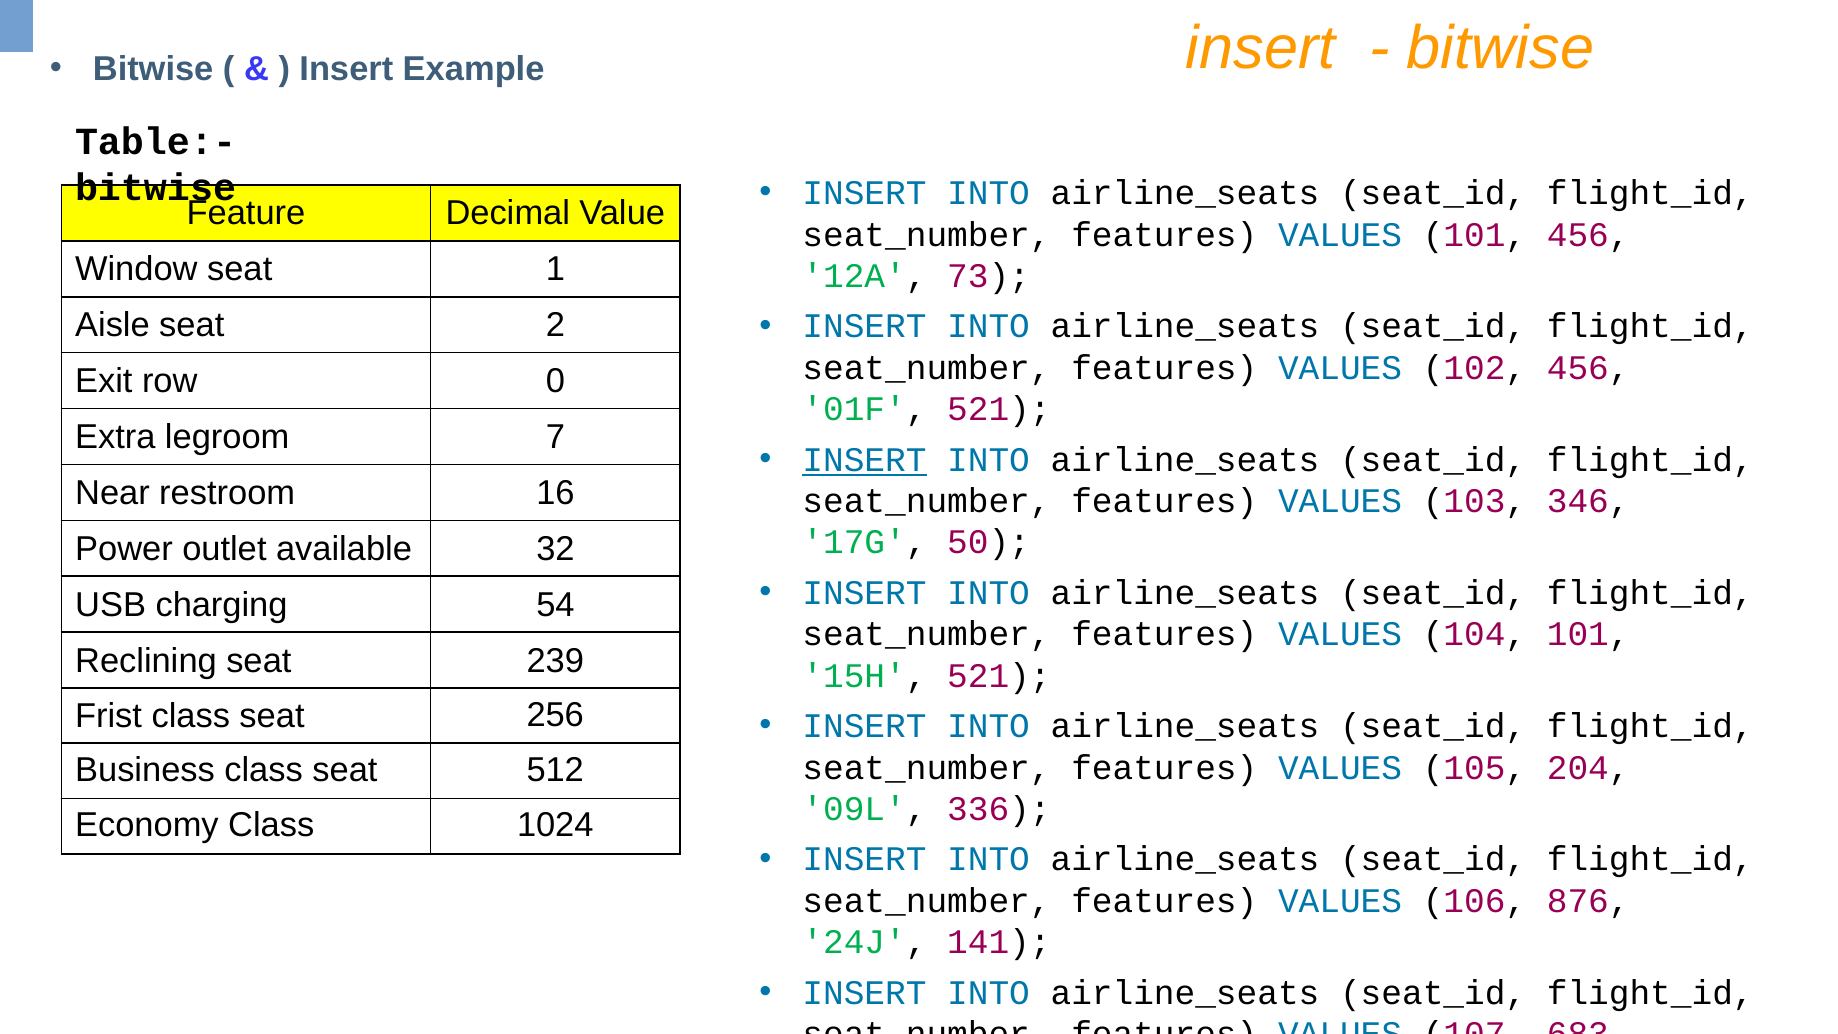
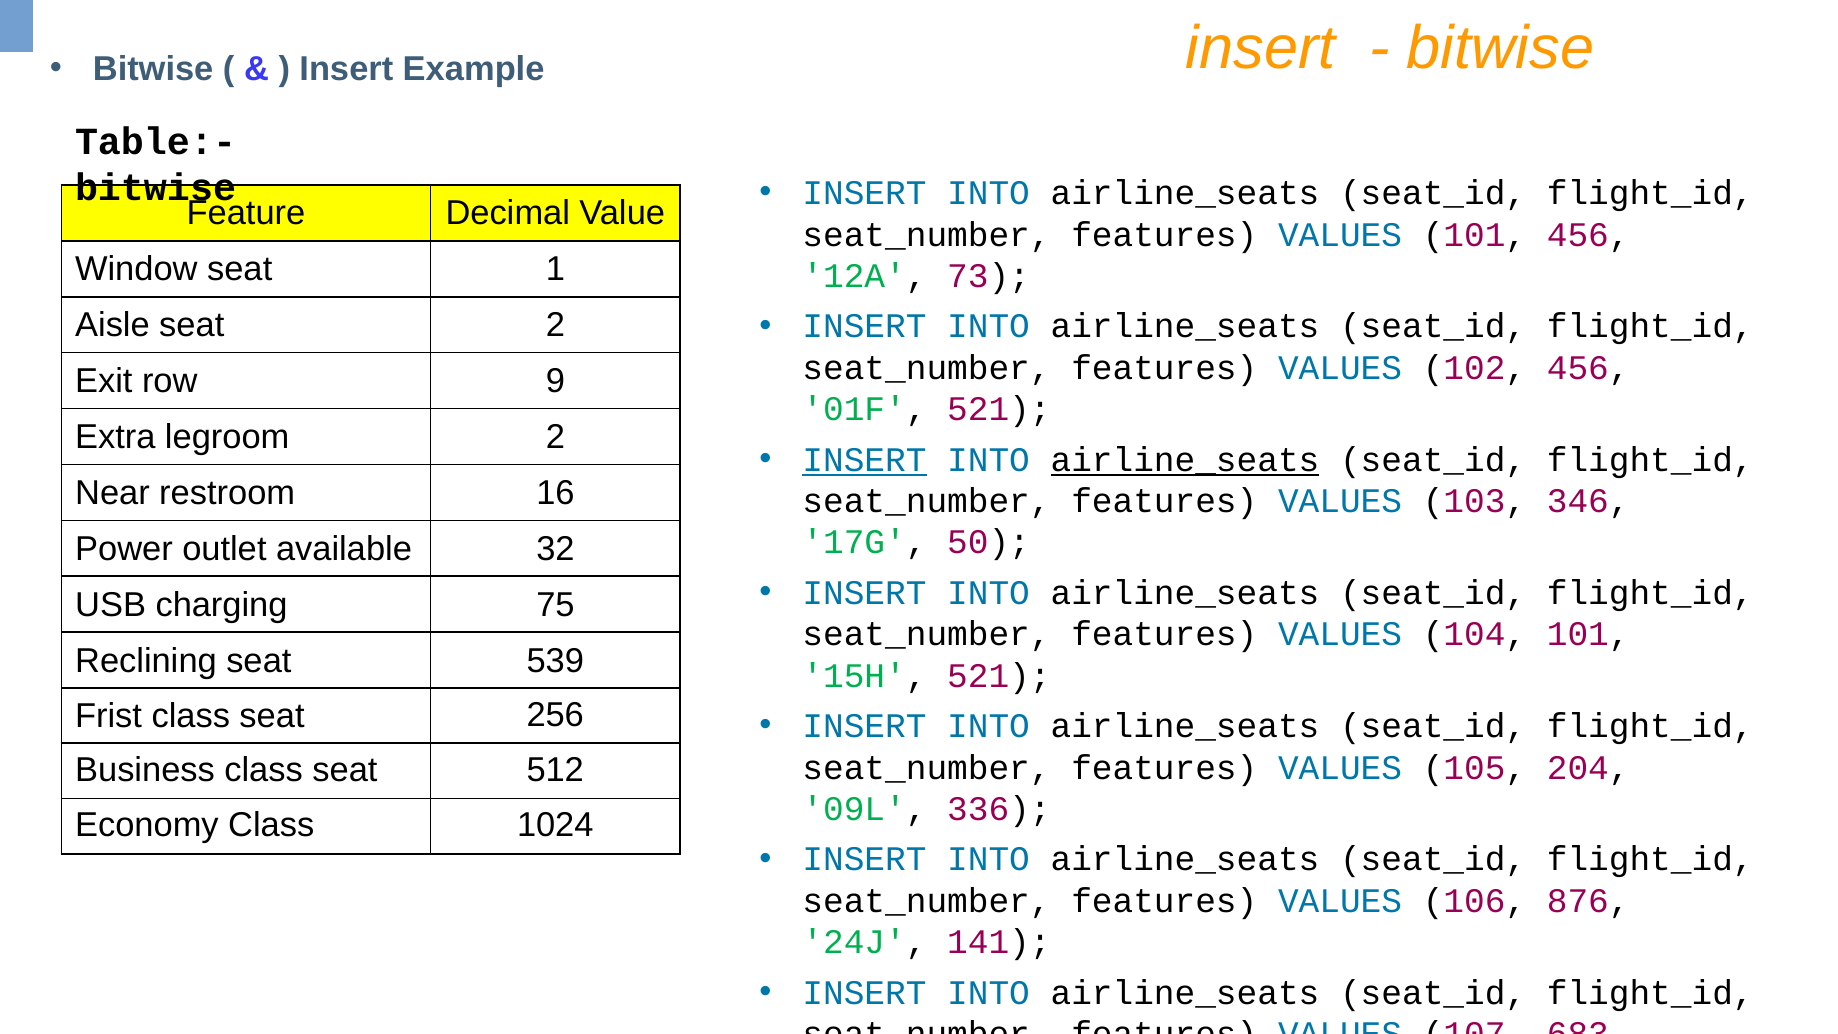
0: 0 -> 9 (555, 381)
legroom 7: 7 -> 2 (555, 437)
airline_seats underline: none -> present (1185, 460)
54: 54 -> 75 (555, 605)
239: 239 -> 539 (555, 661)
